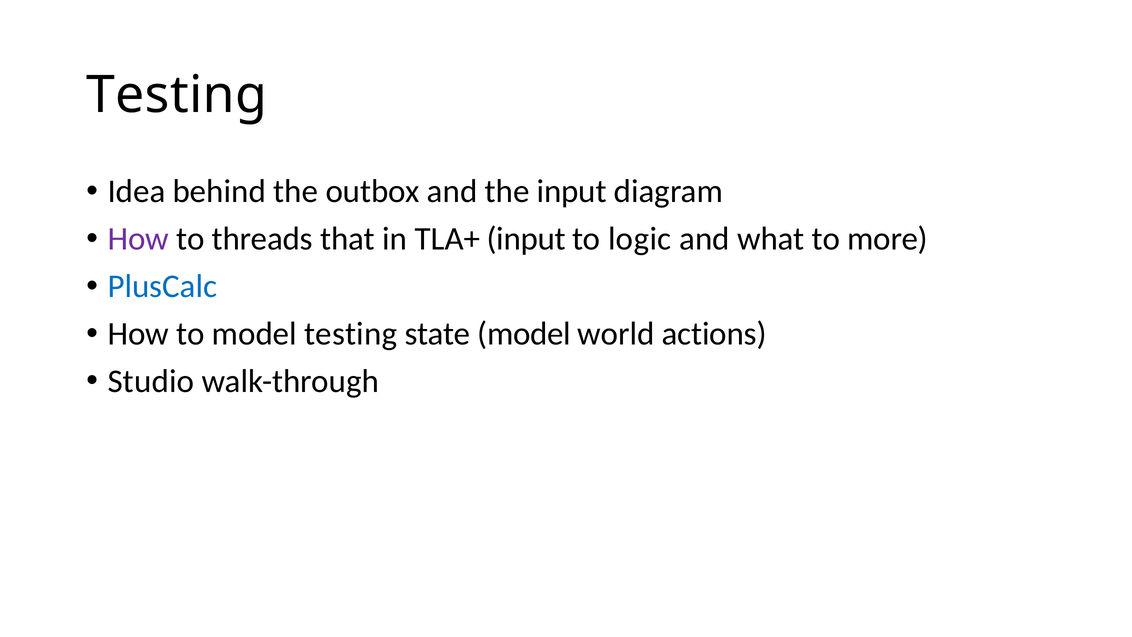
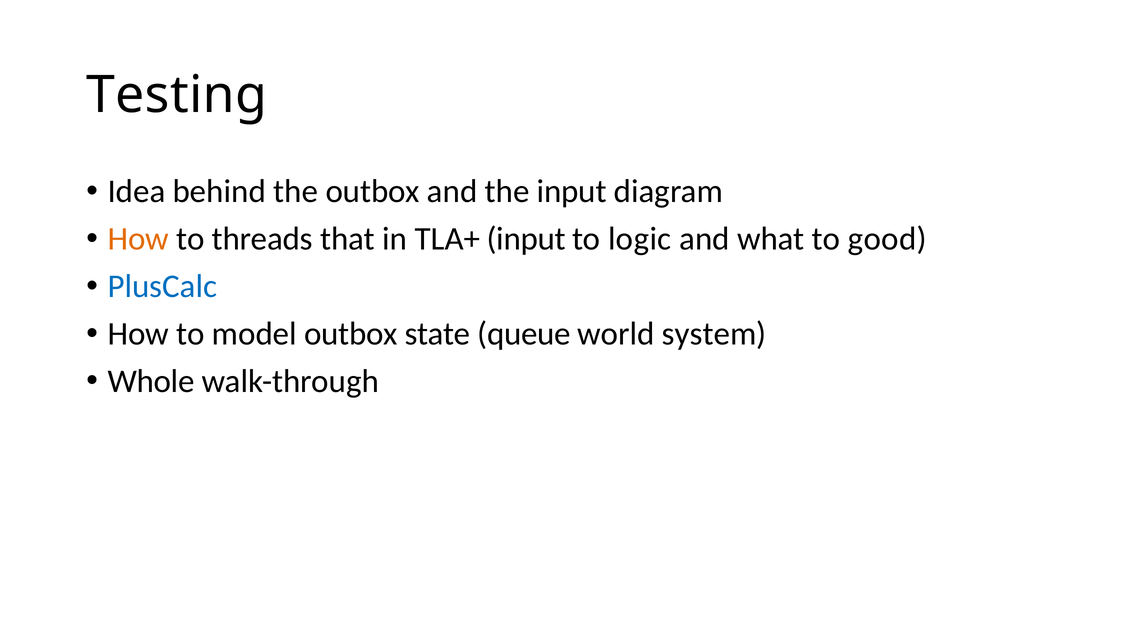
How colour: purple -> orange (138, 239)
more: more -> good (887, 239)
model testing: testing -> outbox (351, 334)
state model: model -> queue (524, 334)
actions: actions -> system (714, 334)
Studio: Studio -> Whole (151, 381)
